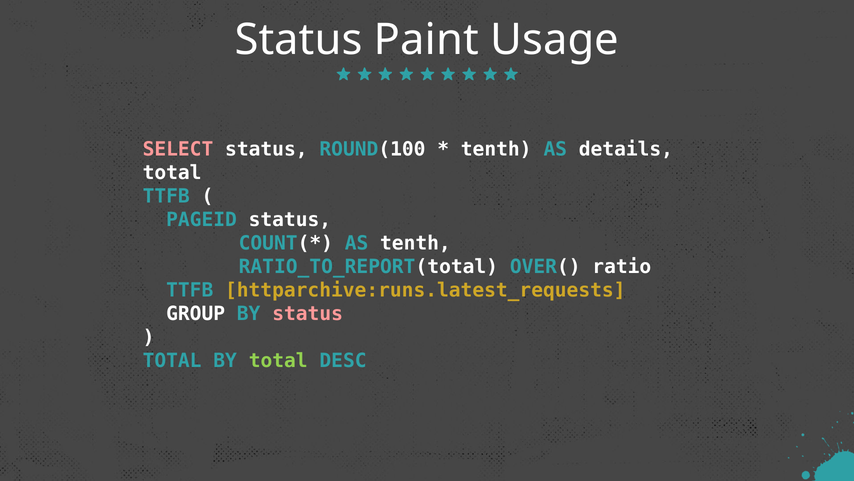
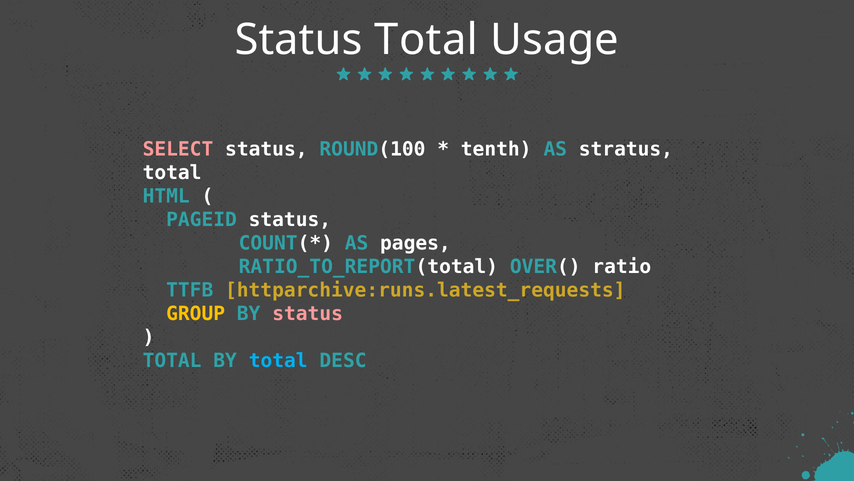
Status Paint: Paint -> Total (426, 40)
details: details -> stratus (626, 149)
TTFB: TTFB -> HTML (166, 196)
AS tenth: tenth -> pages (415, 243)
GROUP colour: white -> yellow (196, 313)
total colour: light green -> light blue (278, 360)
